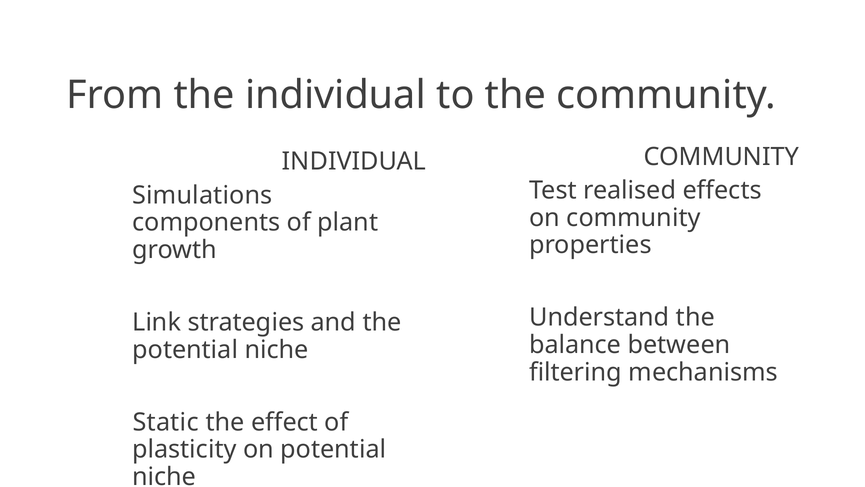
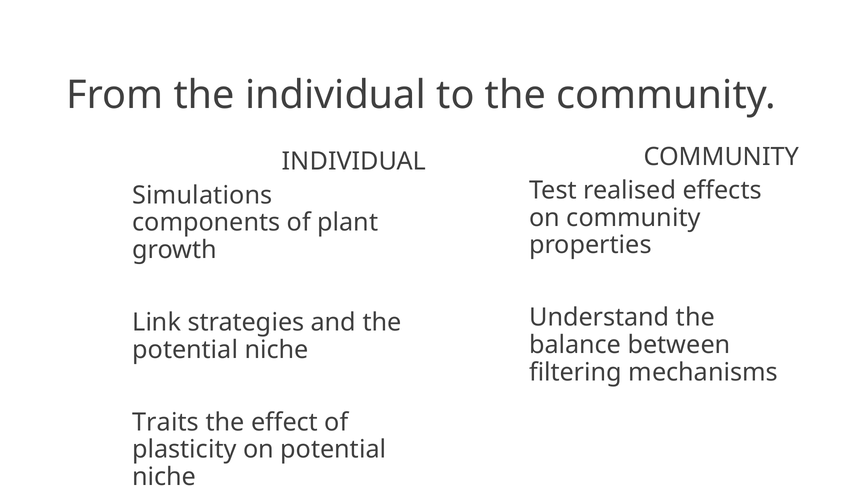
Static: Static -> Traits (166, 422)
